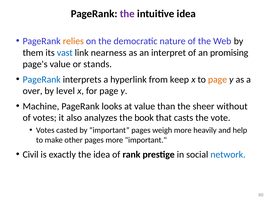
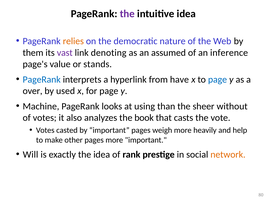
vast colour: blue -> purple (65, 53)
nearness: nearness -> denoting (109, 53)
interpret: interpret -> assumed (169, 53)
promising: promising -> inference (229, 53)
keep: keep -> have (179, 80)
page colour: orange -> blue (218, 80)
level: level -> used (66, 91)
at value: value -> using (145, 106)
Civil: Civil -> Will (31, 155)
network colour: blue -> orange (228, 155)
